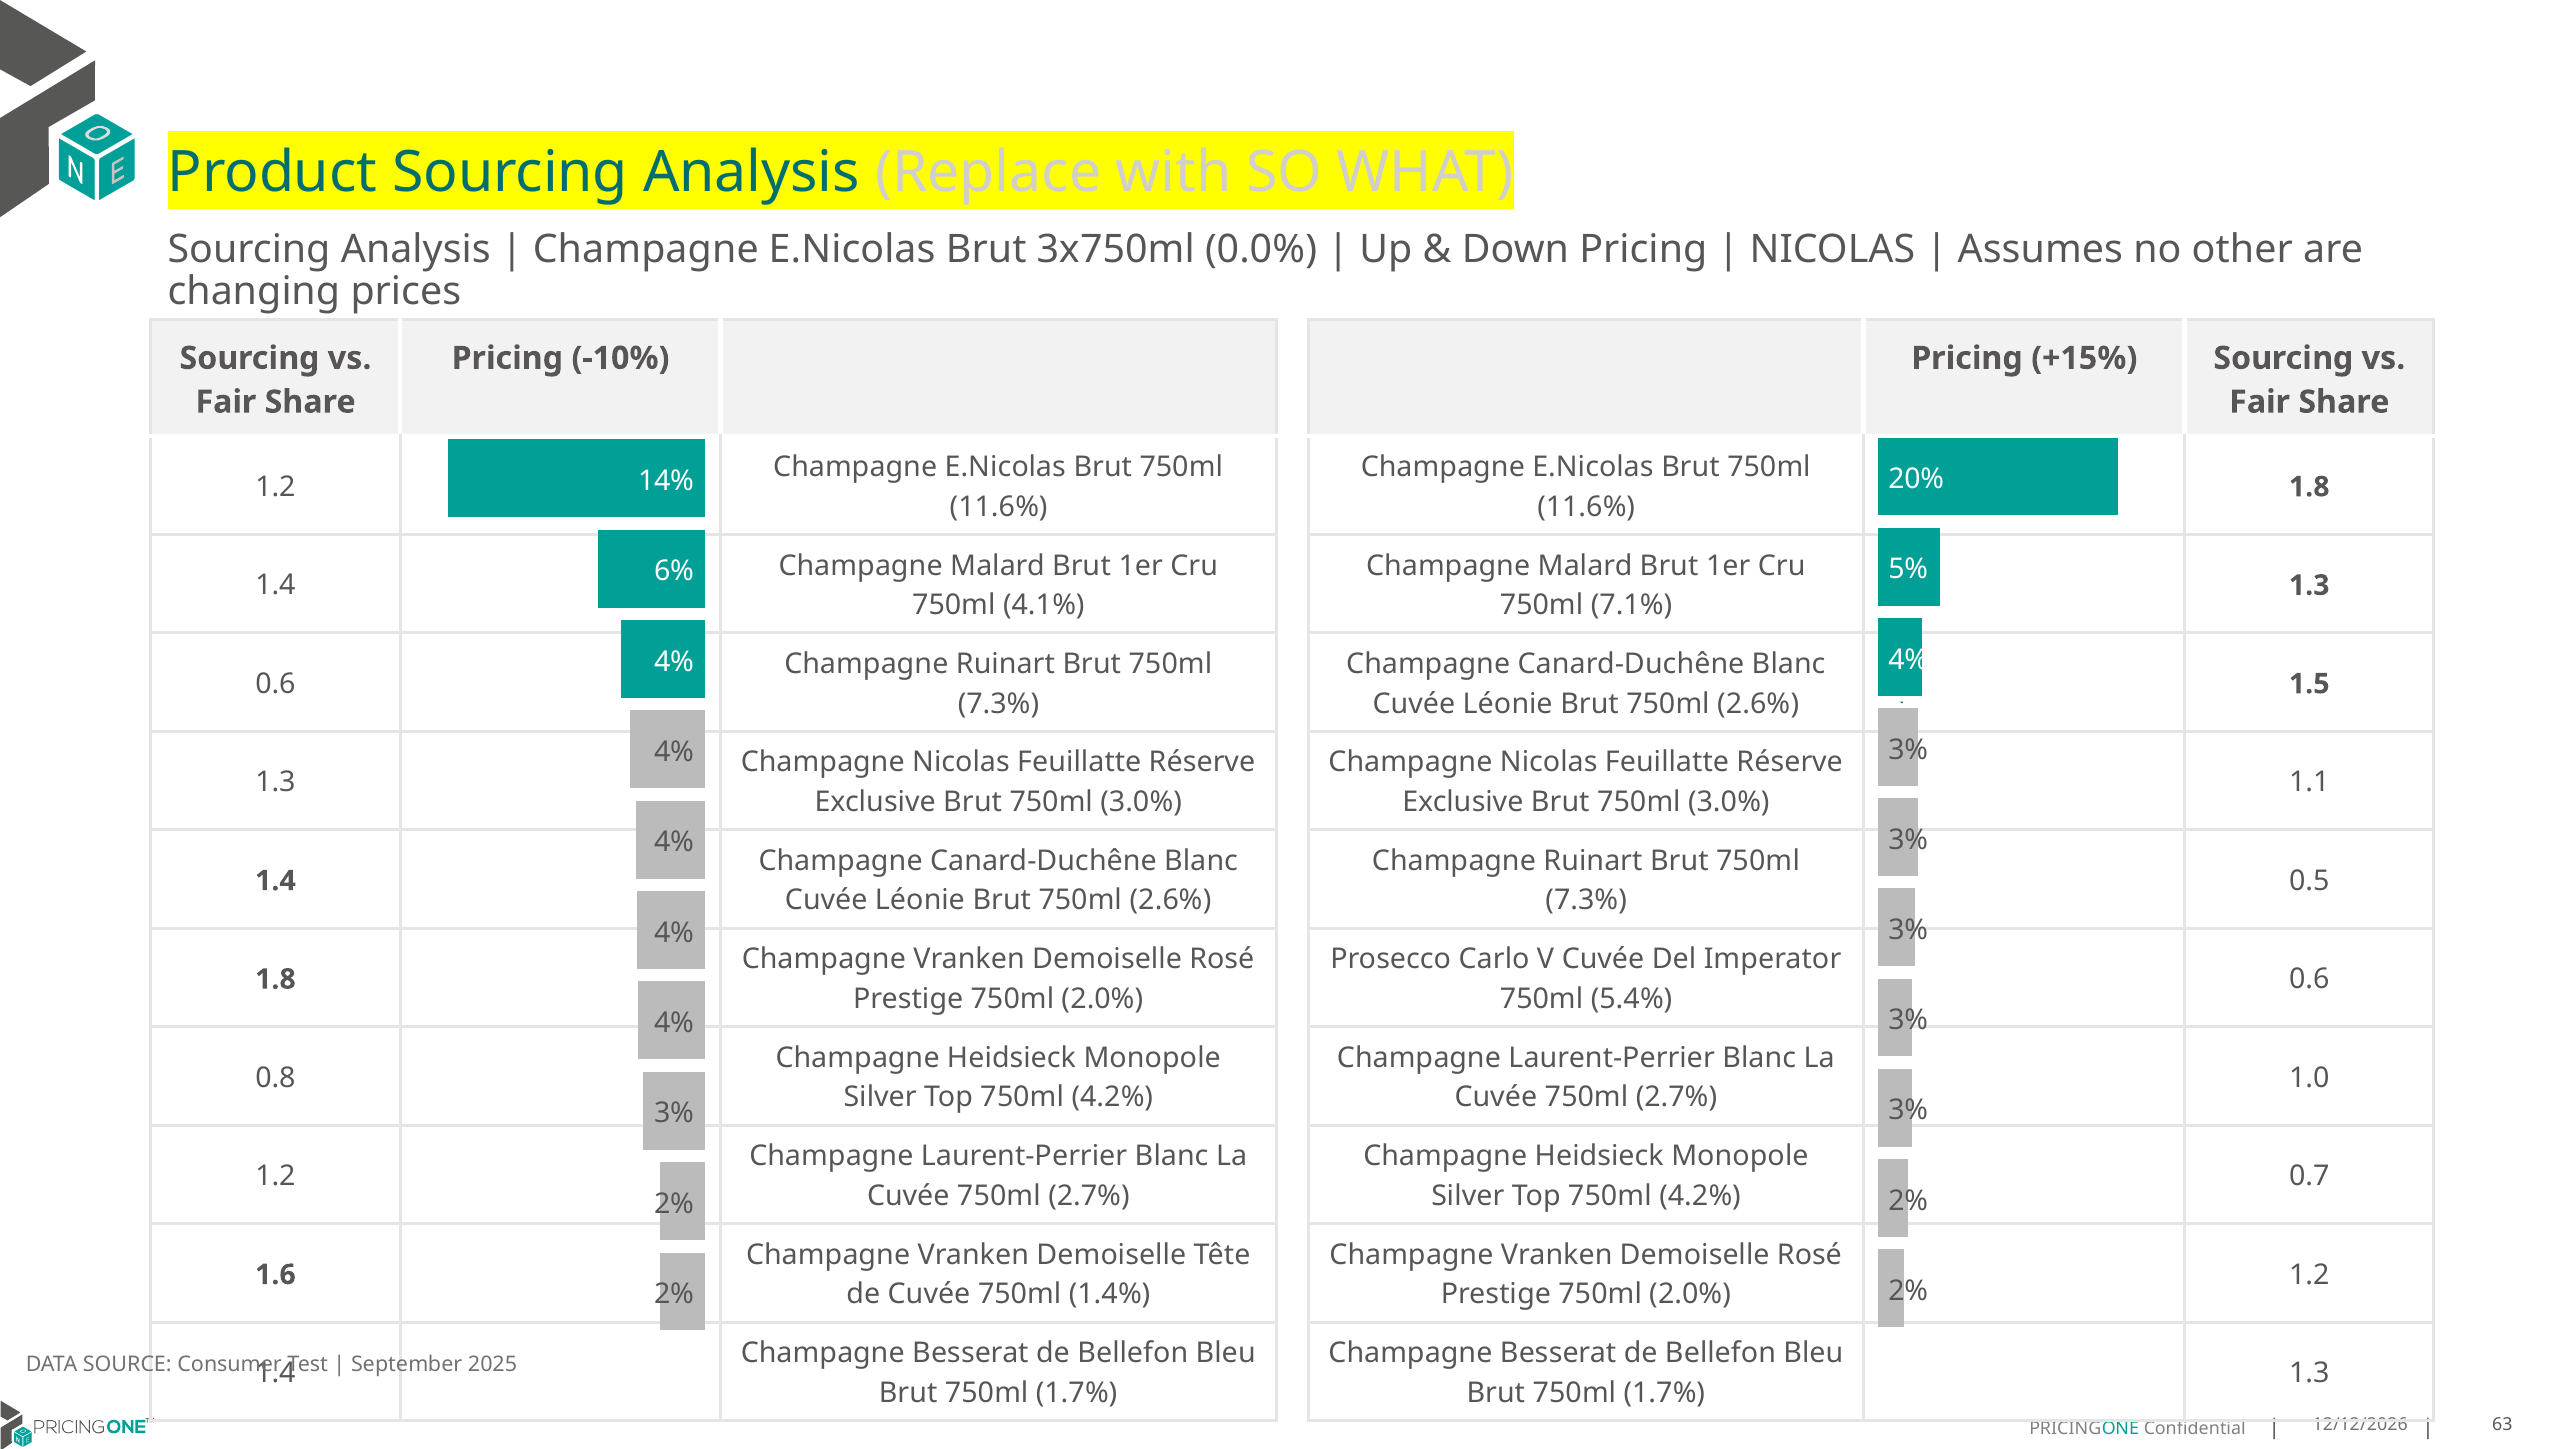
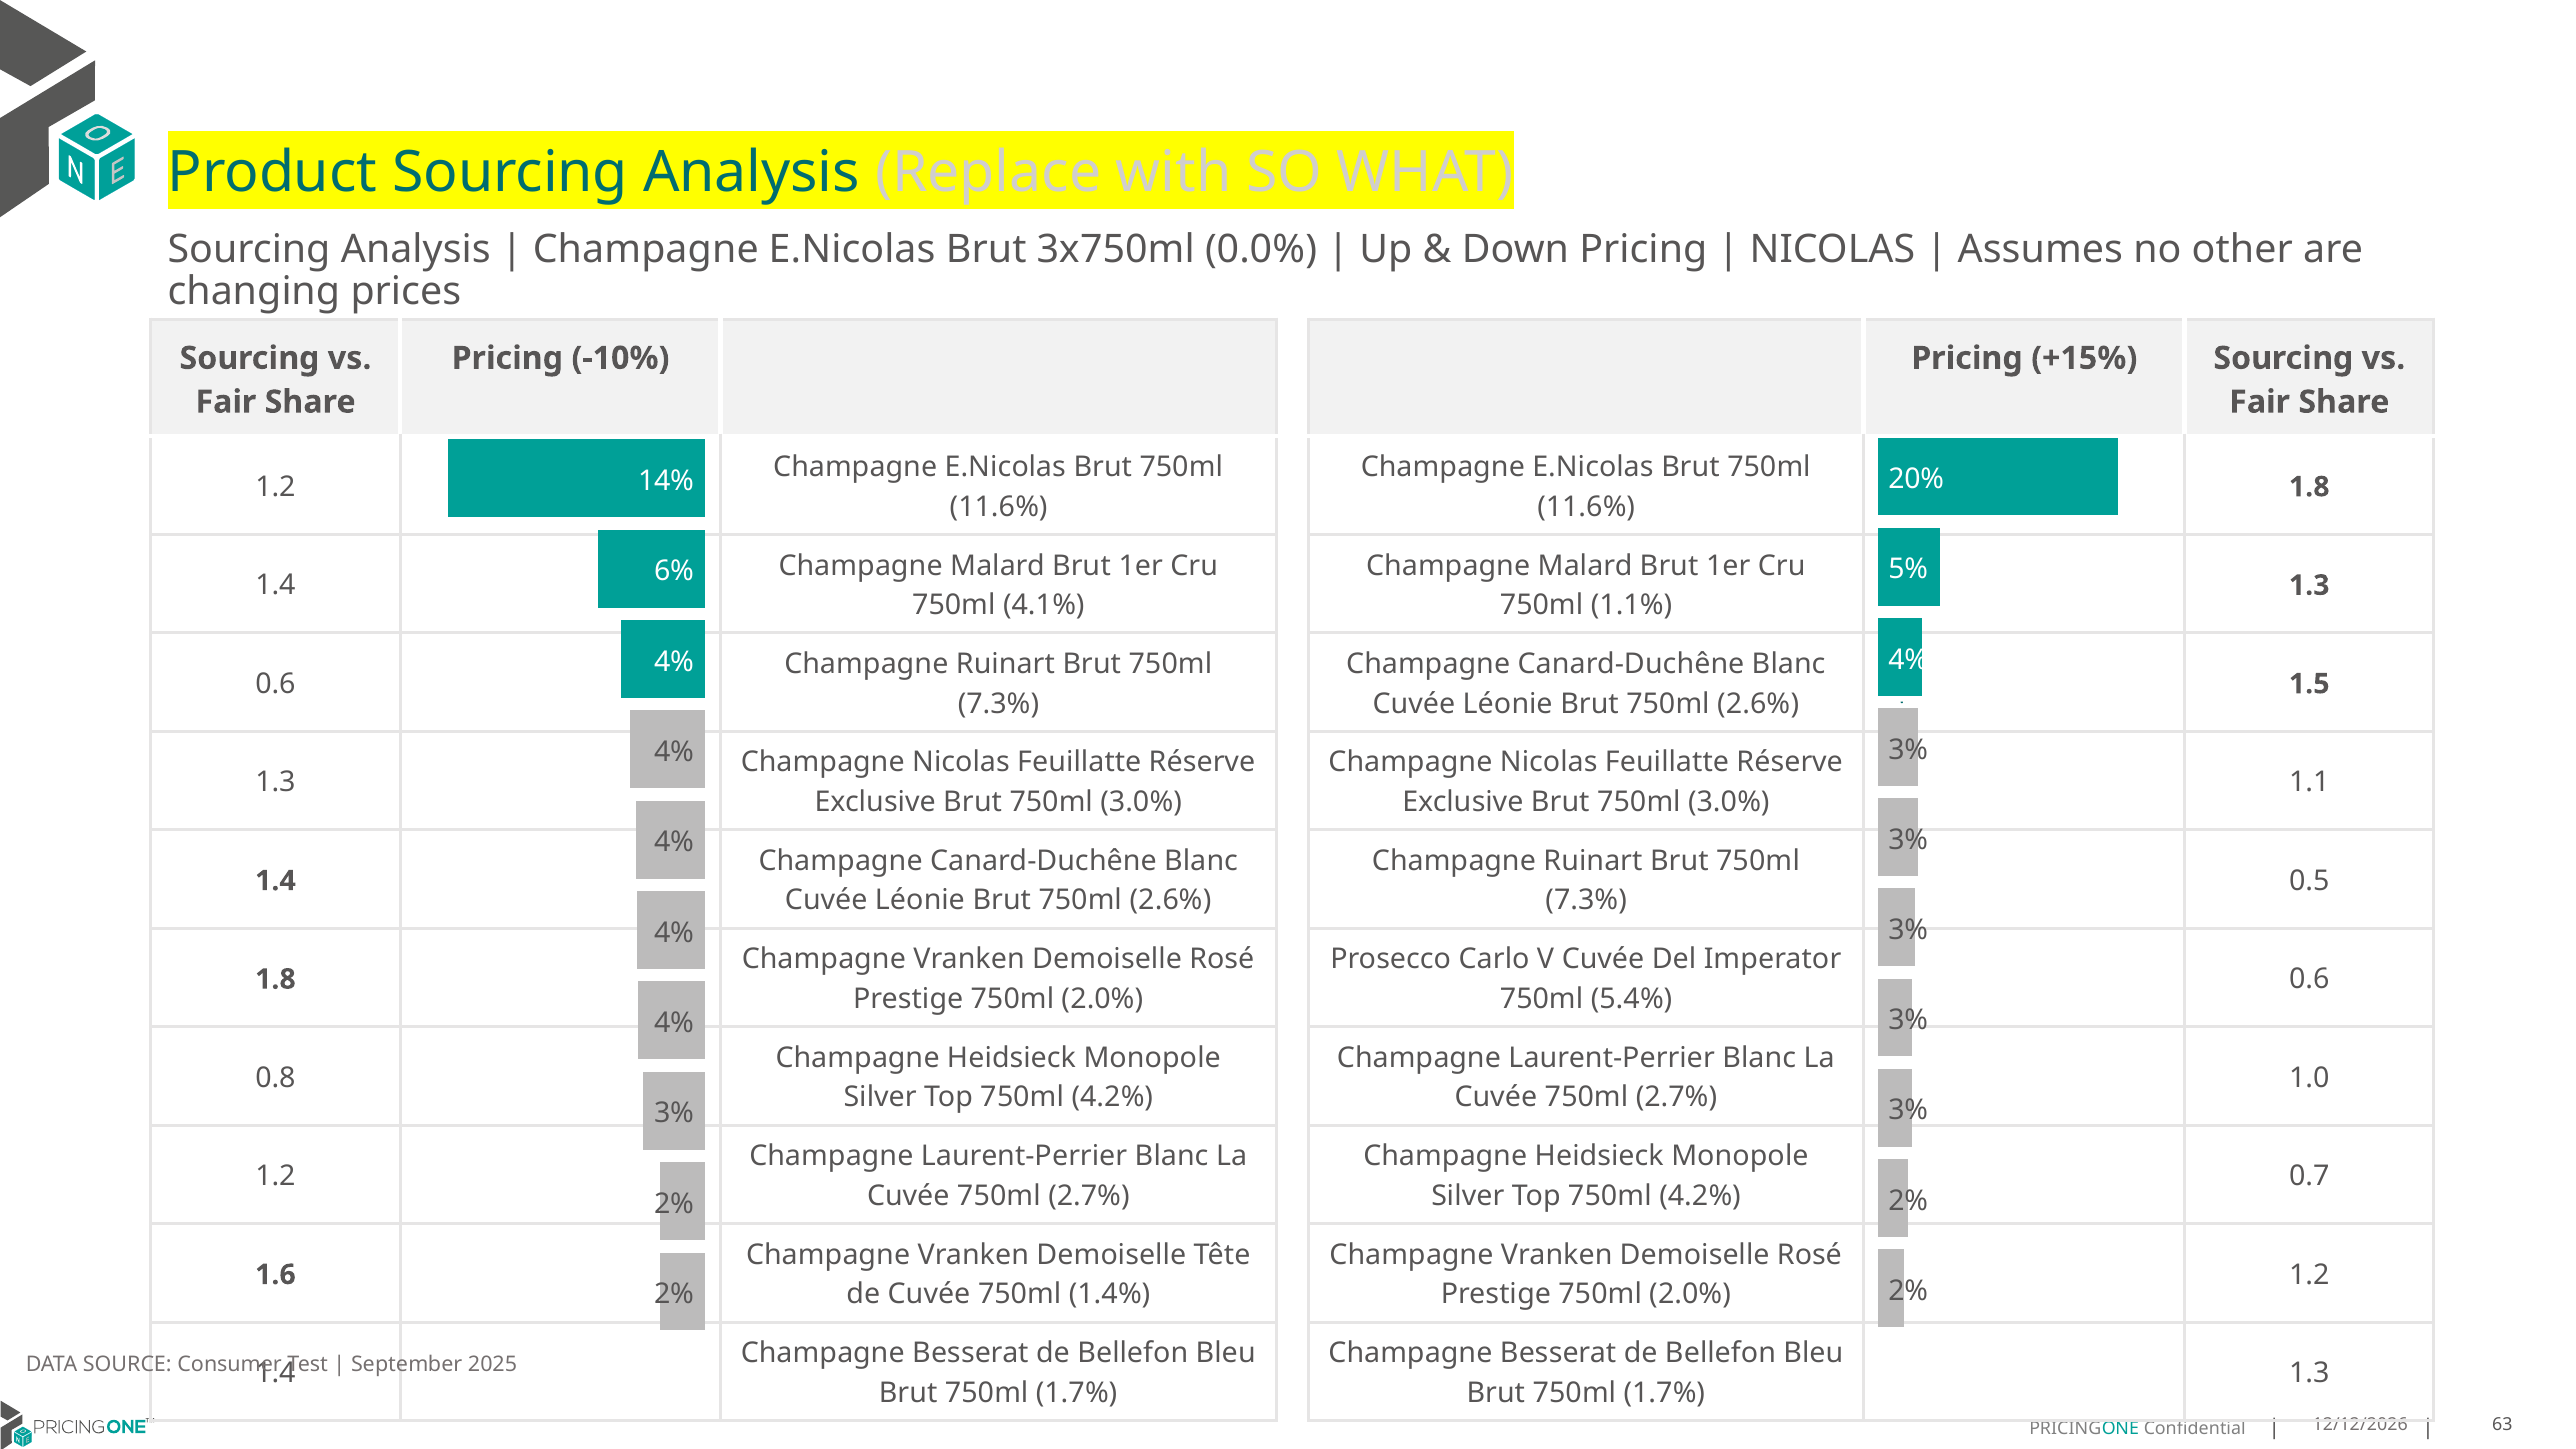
7.1%: 7.1% -> 1.1% (1631, 605)
